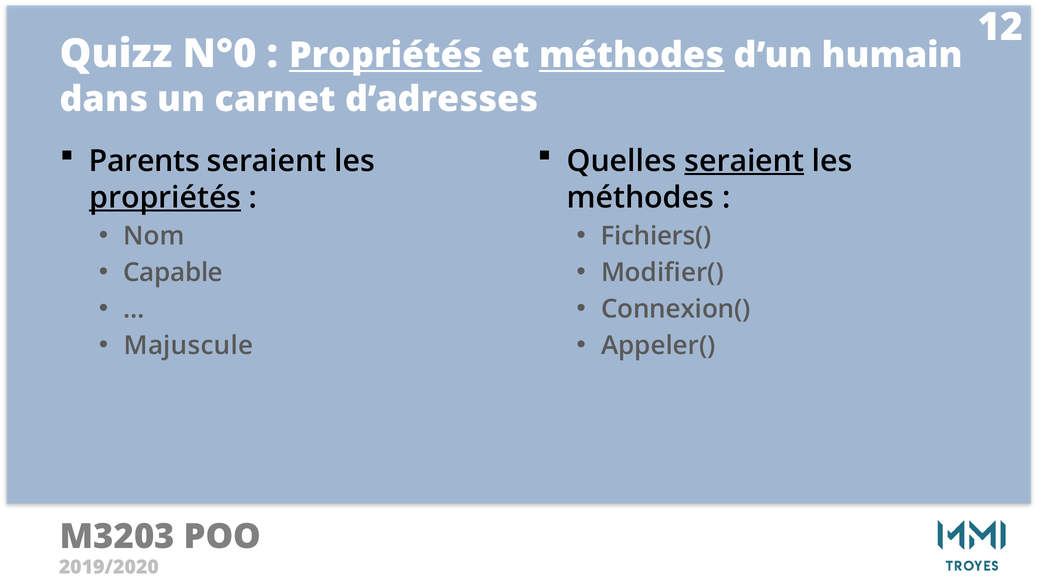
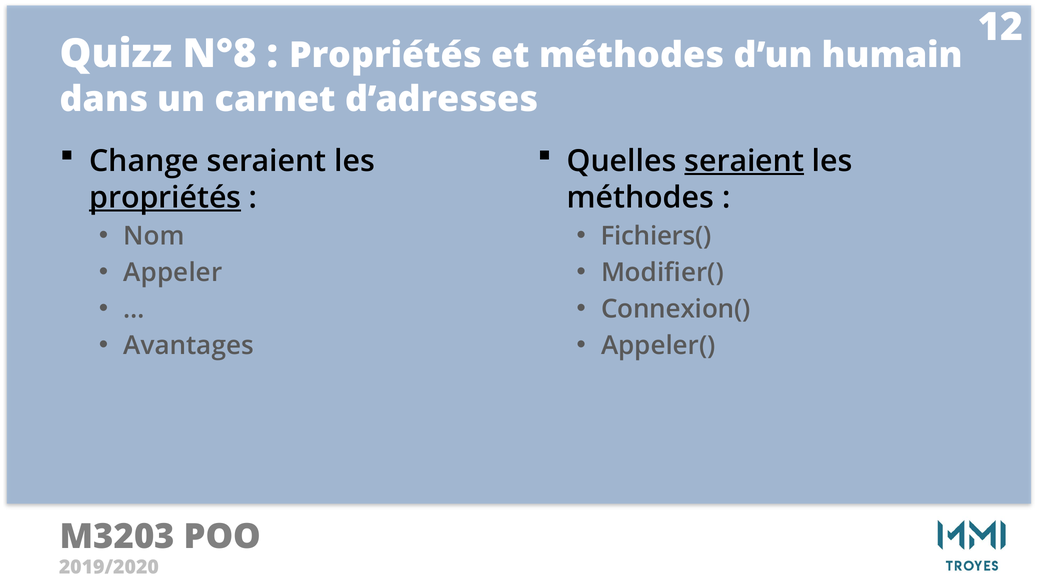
N°0: N°0 -> N°8 (220, 54)
Propriétés underline: present -> none (386, 56)
méthodes underline: present -> none (632, 56)
Parents: Parents -> Change (144, 161)
Capable: Capable -> Appeler (173, 273)
Majuscule: Majuscule -> Avantages (189, 346)
